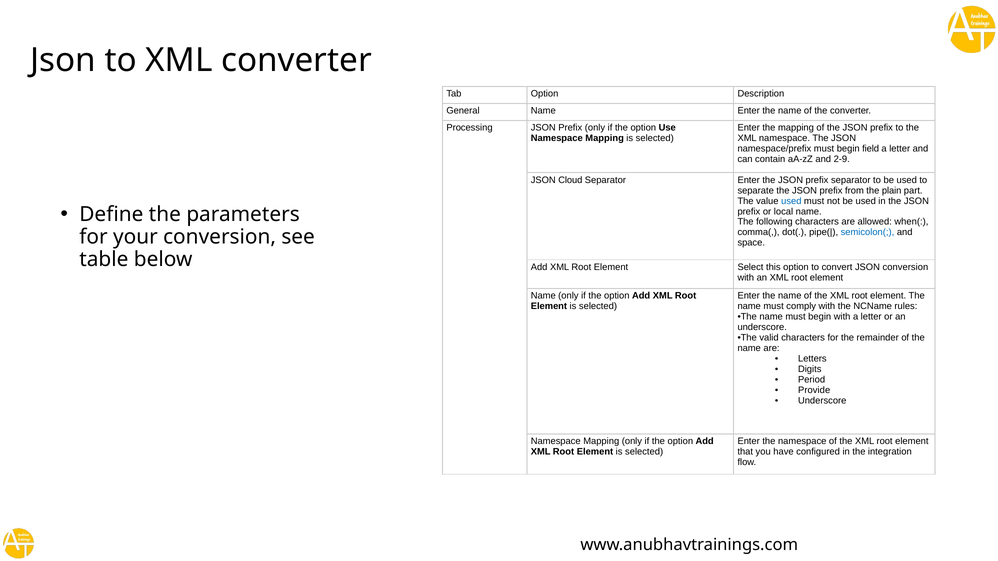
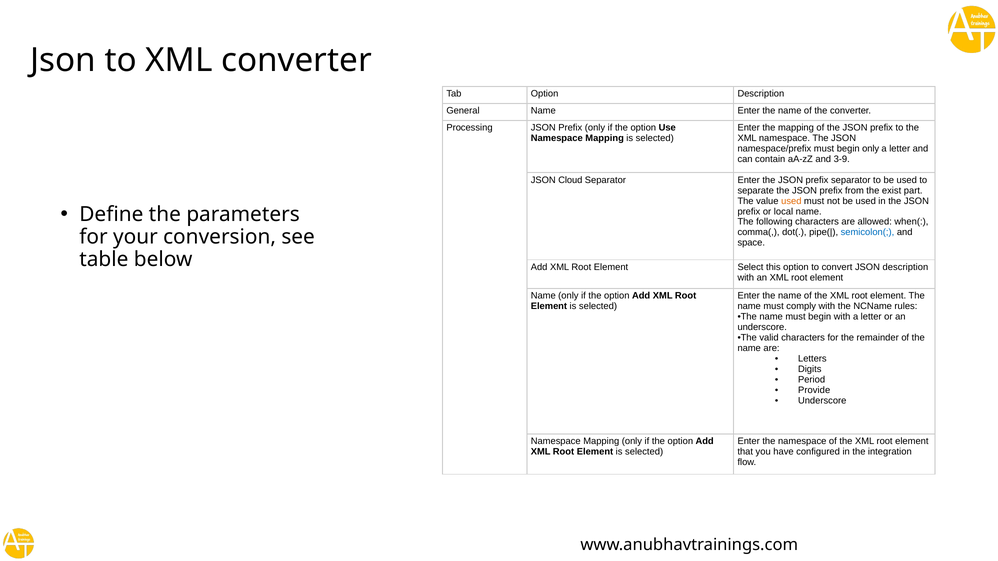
begin field: field -> only (871, 149)
2-9: 2-9 -> 3-9 (842, 159)
plain: plain -> exist (892, 191)
used colour: blue -> orange (791, 201)
JSON conversion: conversion -> description (905, 267)
